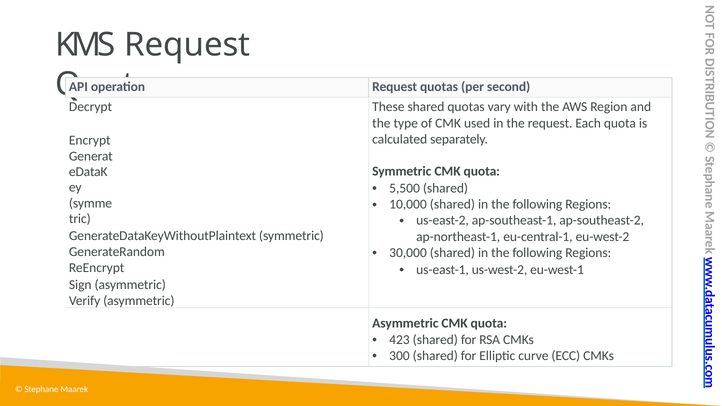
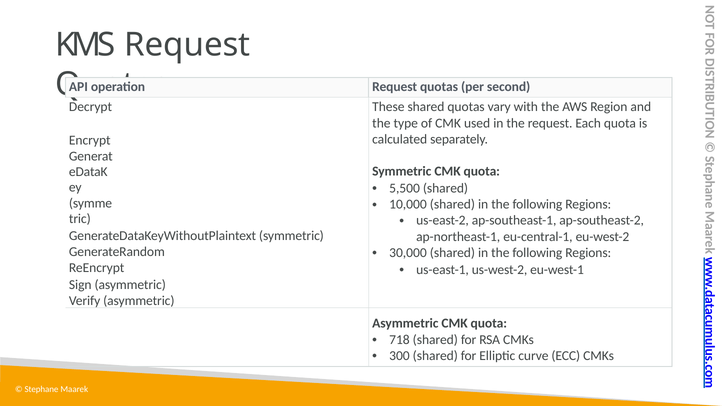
423: 423 -> 718 (399, 340)
